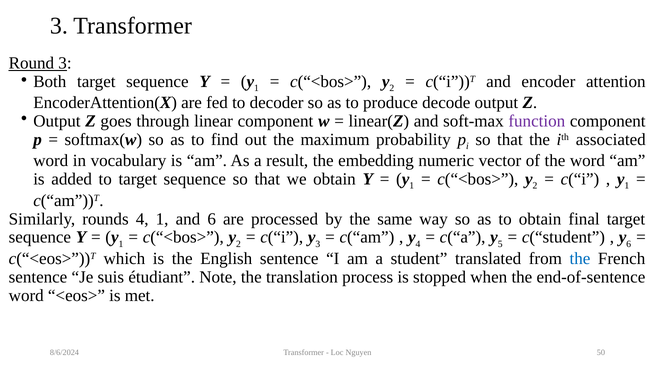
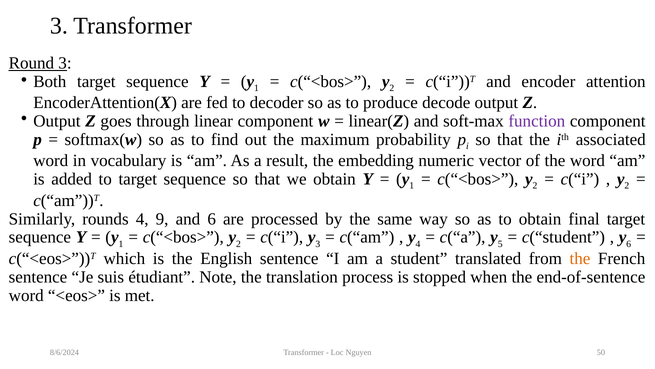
1: 1 -> 2 (627, 186)
4 1: 1 -> 9 (162, 219)
the colour: blue -> orange (580, 258)
